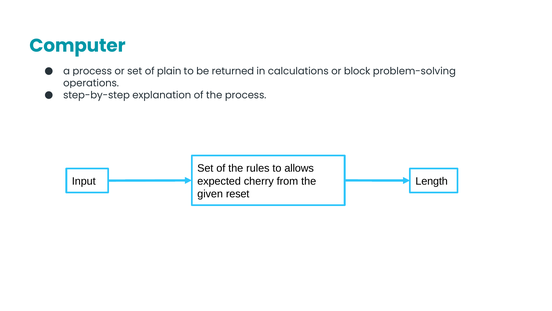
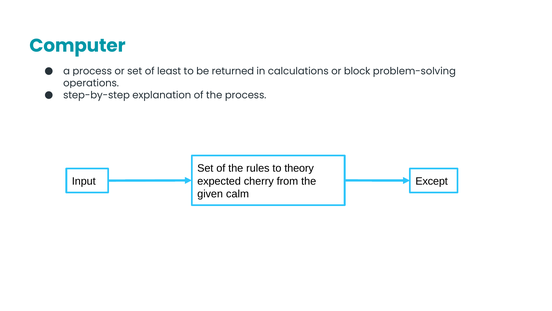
plain: plain -> least (169, 71)
allows: allows -> theory (299, 168)
Length: Length -> Except (432, 181)
reset: reset -> calm (238, 194)
